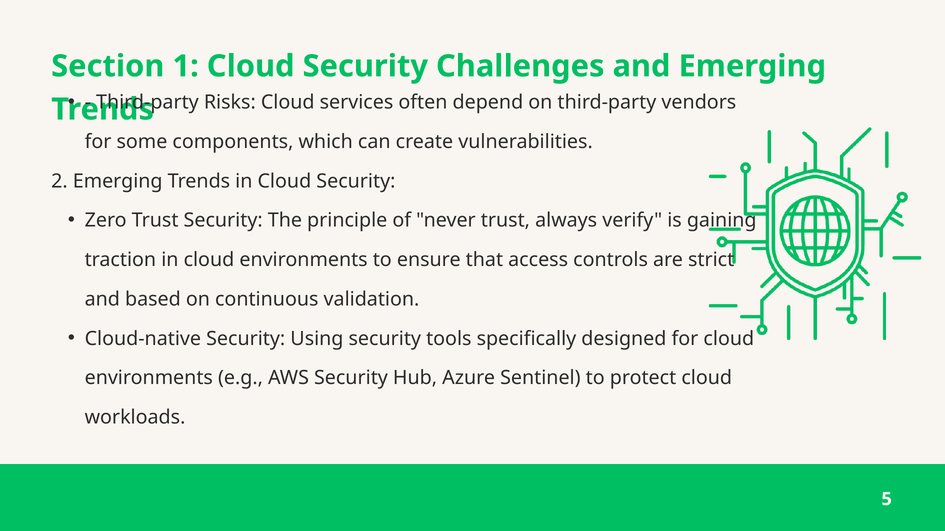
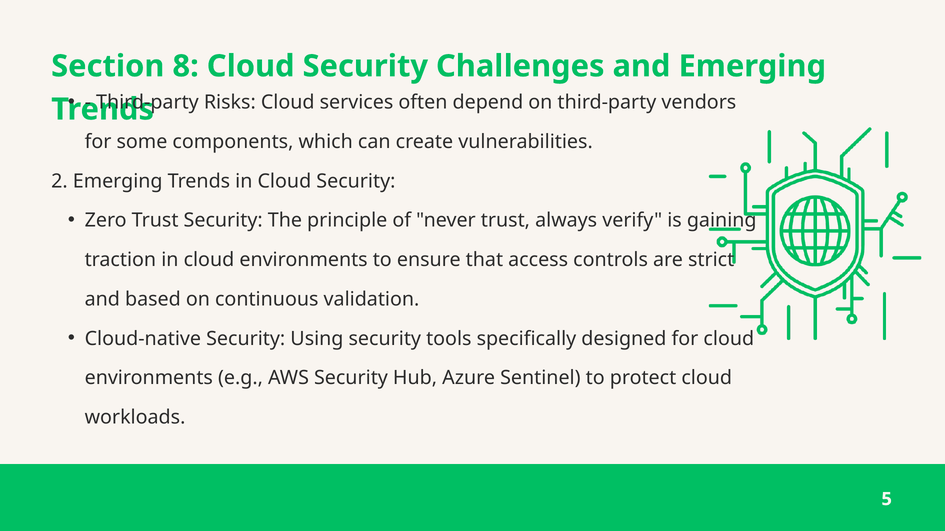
1: 1 -> 8 (186, 66)
